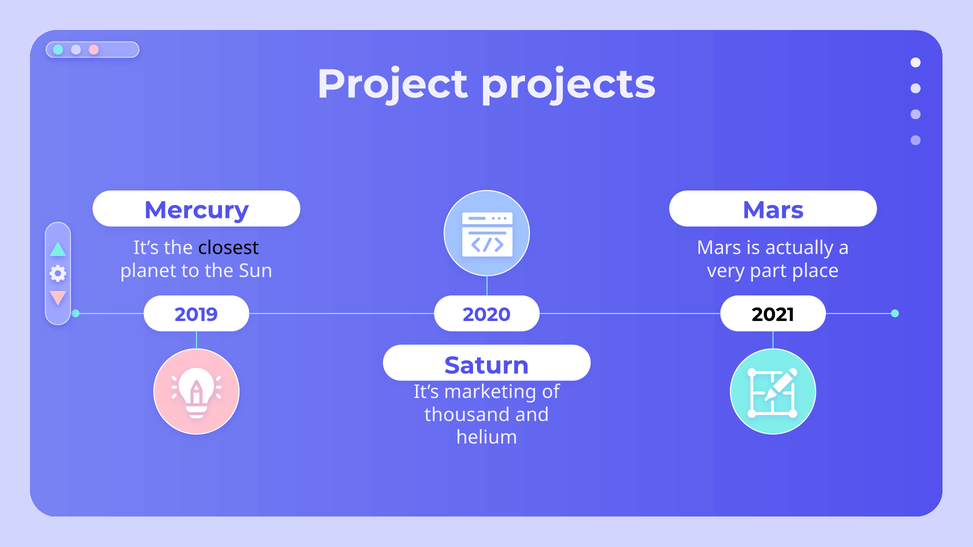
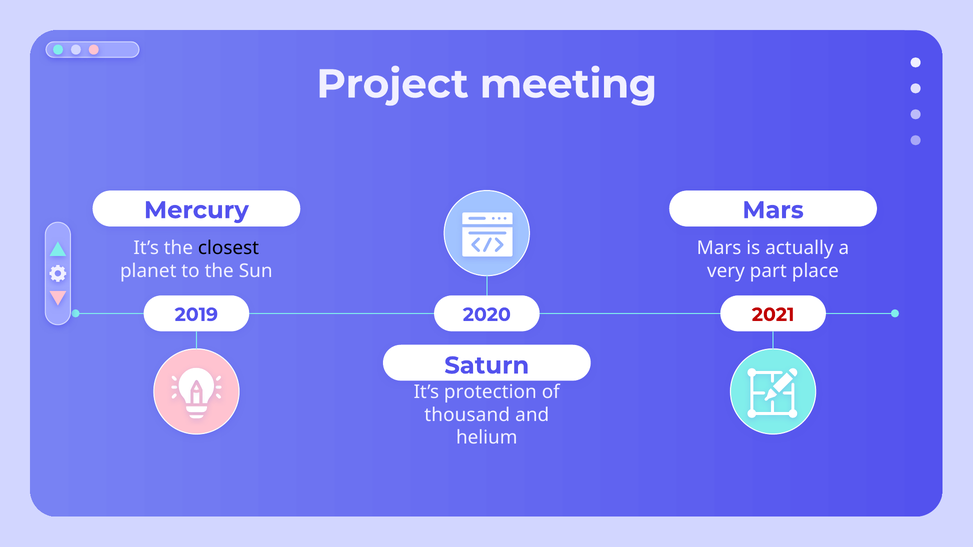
projects: projects -> meeting (568, 84)
2021 colour: black -> red (773, 315)
marketing: marketing -> protection (490, 392)
